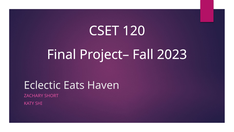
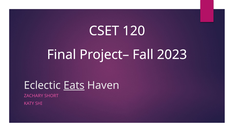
Eats underline: none -> present (74, 85)
